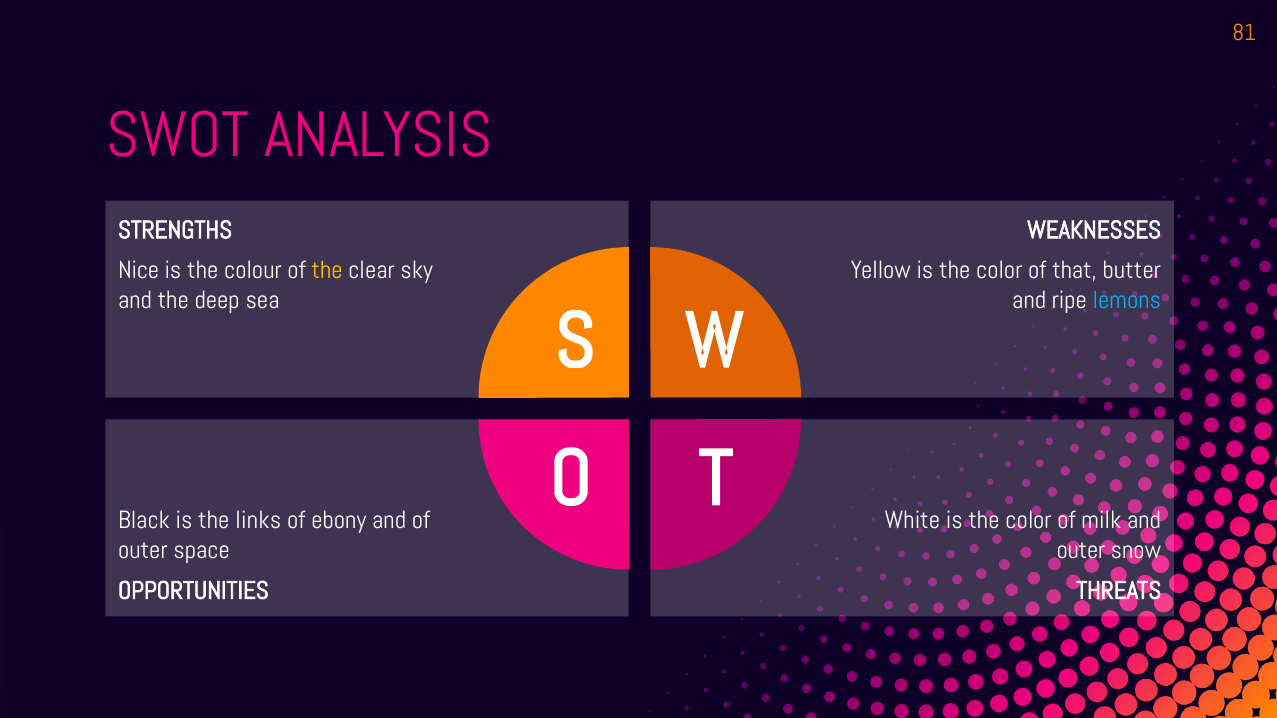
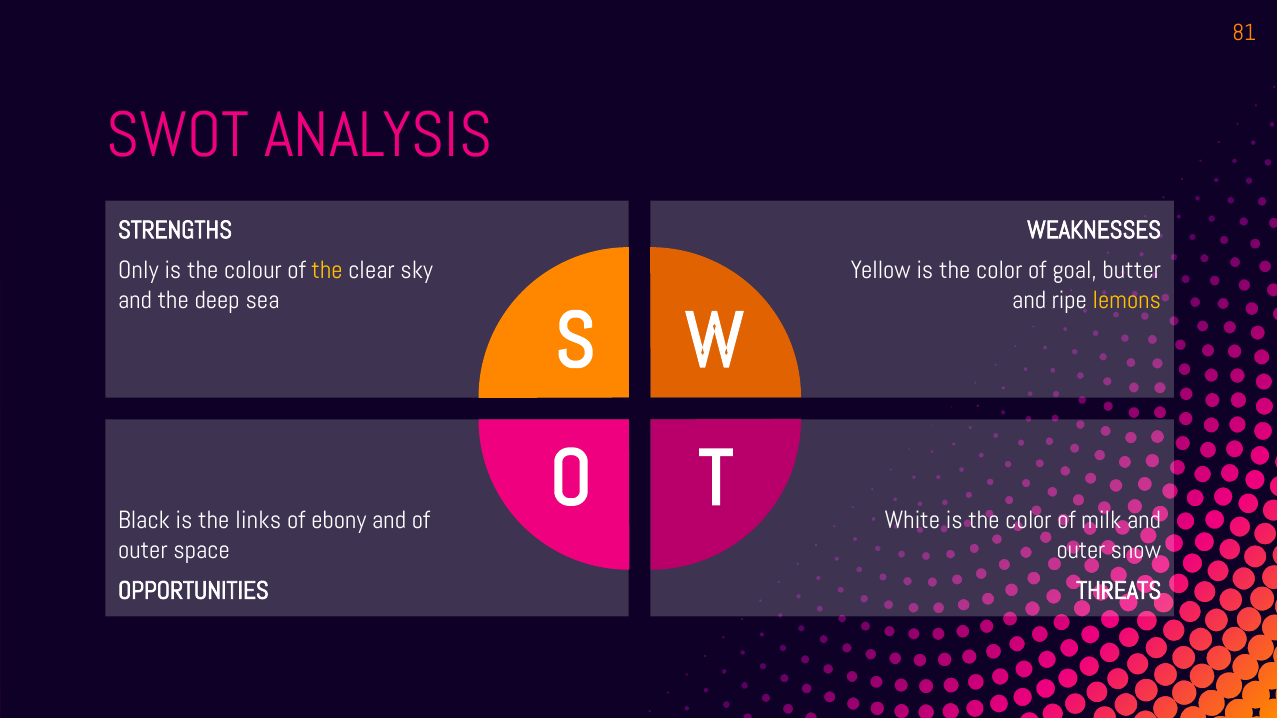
Nice: Nice -> Only (138, 270)
that: that -> goal (1075, 270)
lemons colour: light blue -> yellow (1127, 300)
